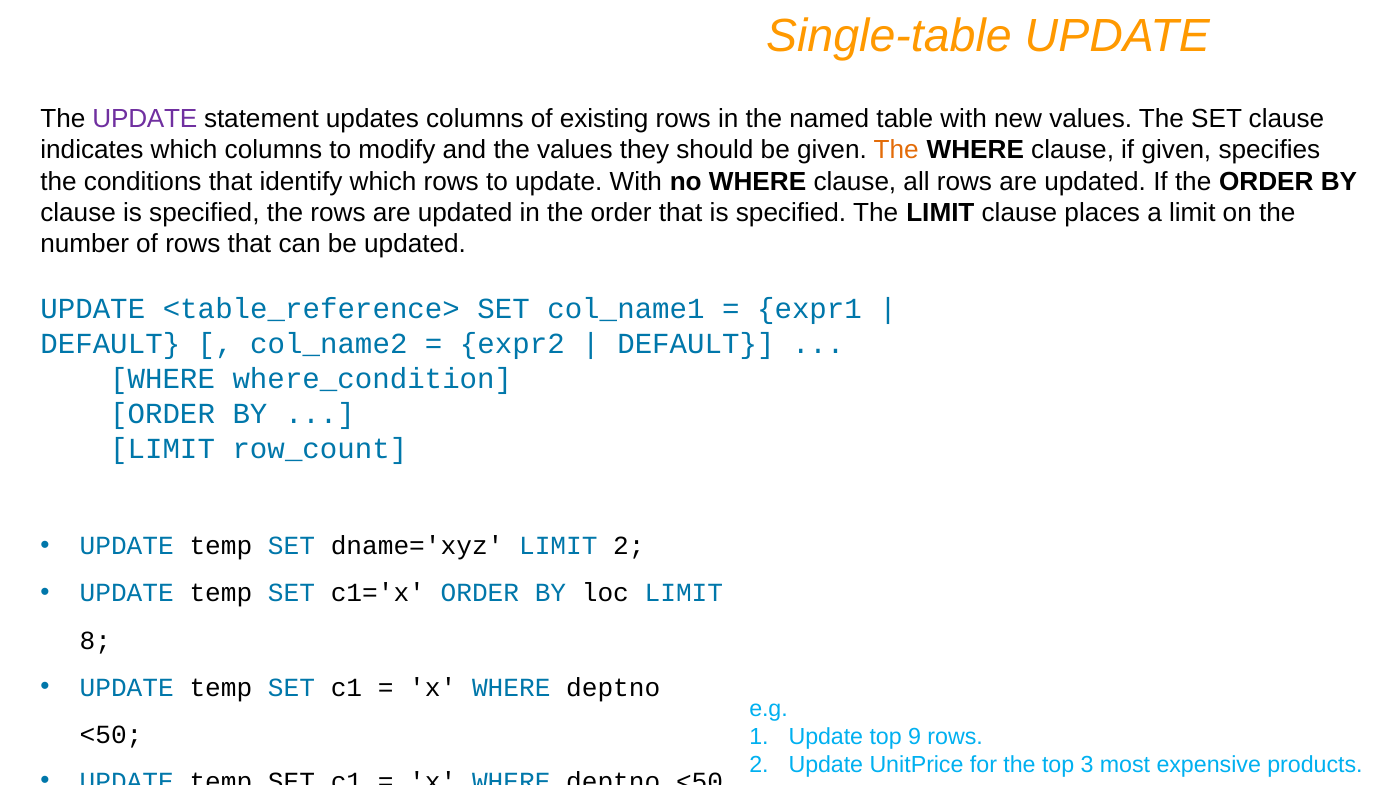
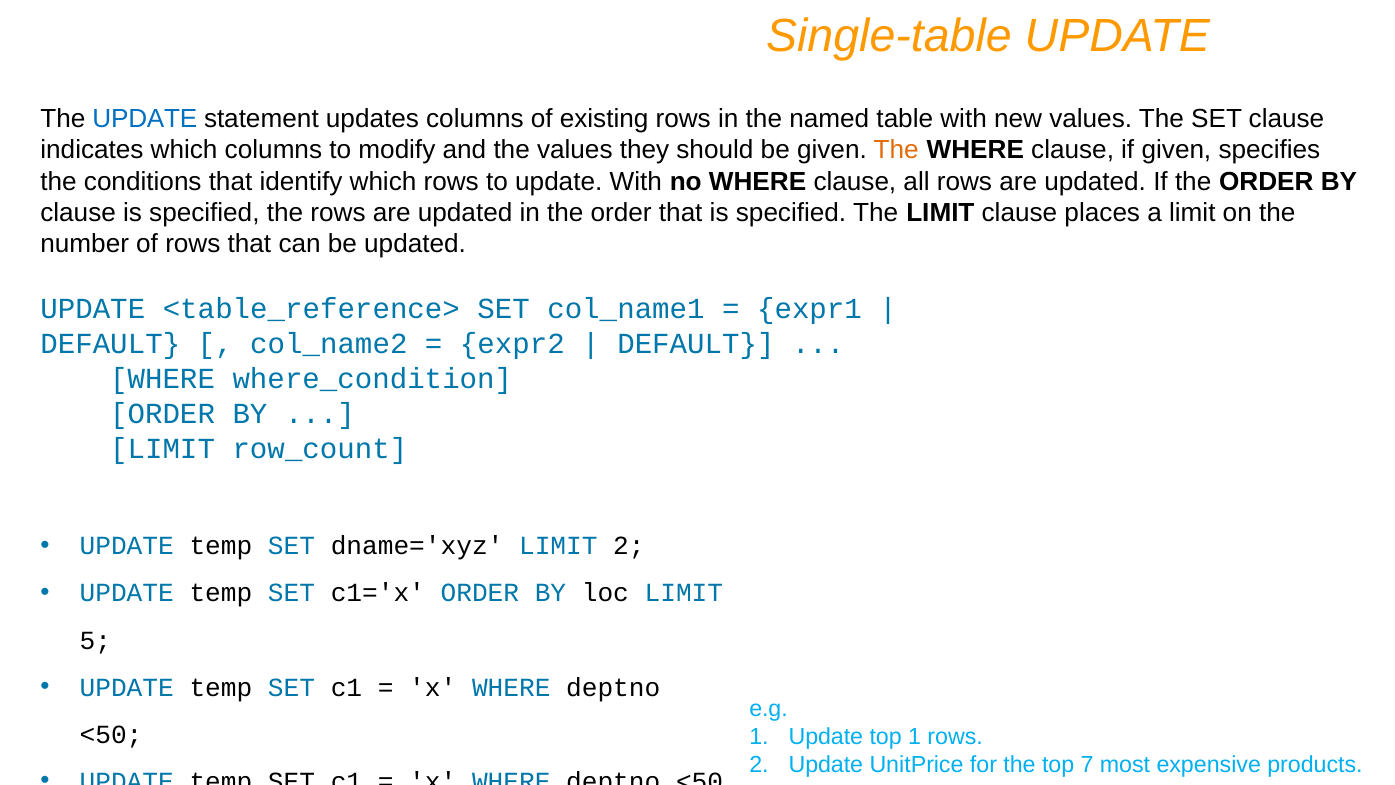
UPDATE colour: purple -> blue (145, 119)
8: 8 -> 5 (95, 640)
top 9: 9 -> 1 (915, 736)
3: 3 -> 7 (1087, 764)
